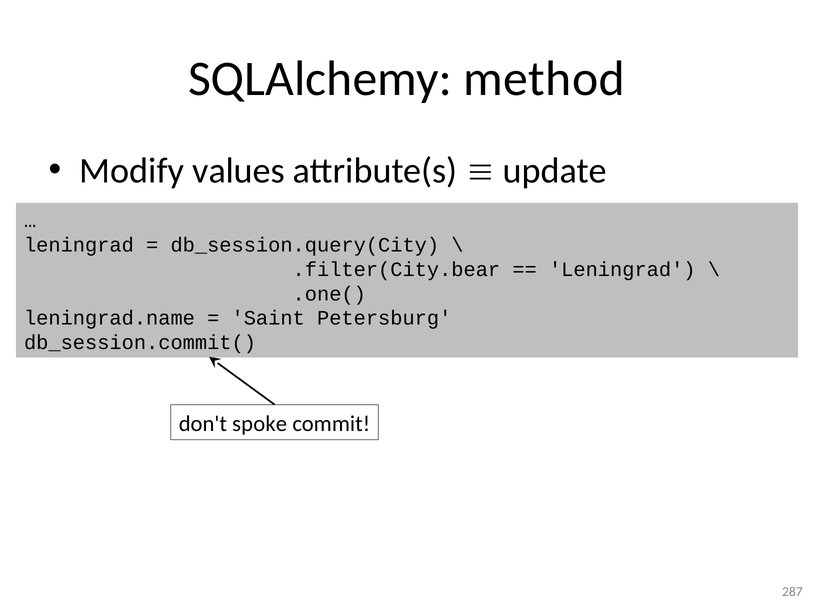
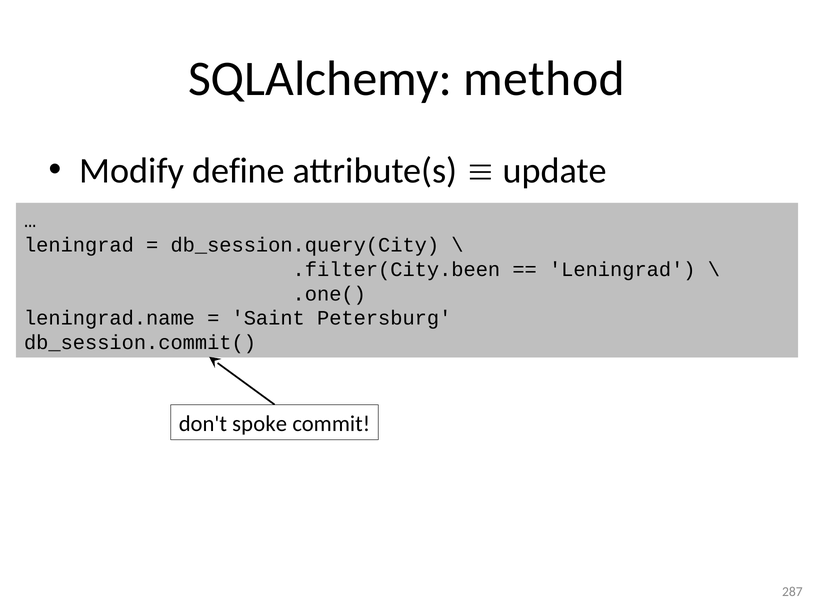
values: values -> define (239, 171)
.filter(City.bear: .filter(City.bear -> .filter(City.been (396, 269)
